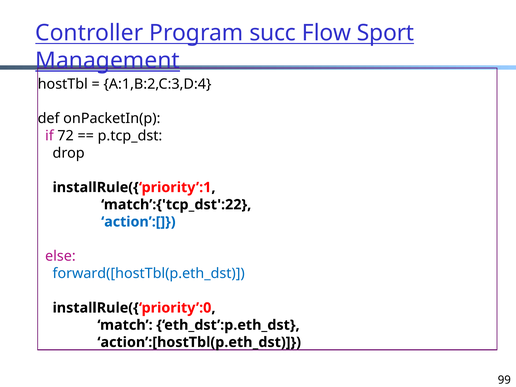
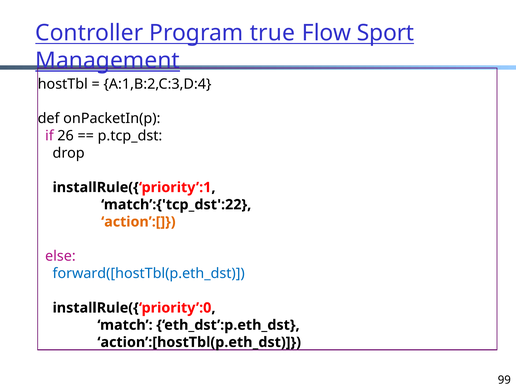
succ: succ -> true (272, 33)
72: 72 -> 26 (66, 136)
action’:[ colour: blue -> orange (138, 222)
